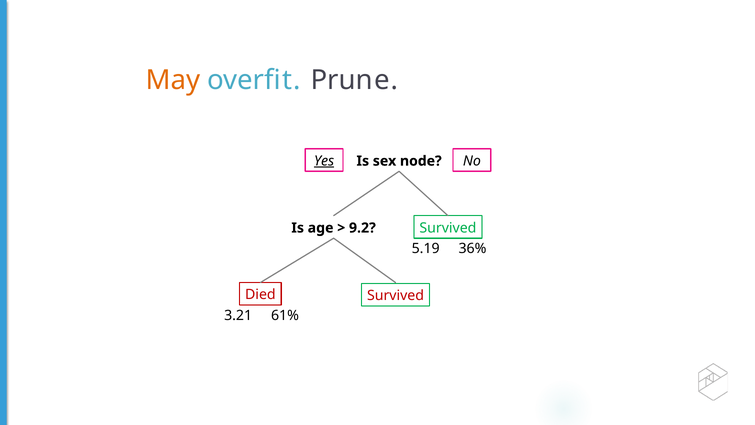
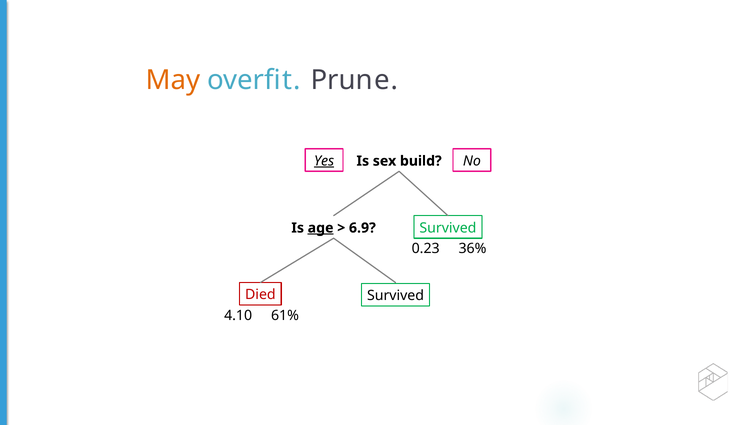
node: node -> build (421, 161)
age underline: none -> present (321, 228)
9.2: 9.2 -> 6.9 (362, 228)
5.19: 5.19 -> 0.23 (426, 248)
Survived colour: red -> black (396, 296)
3.21: 3.21 -> 4.10 (238, 315)
